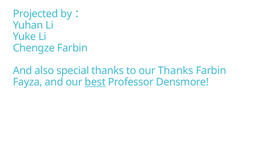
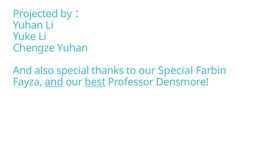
Chengze Farbin: Farbin -> Yuhan (72, 48)
our Thanks: Thanks -> Special (176, 70)
and underline: none -> present (54, 82)
